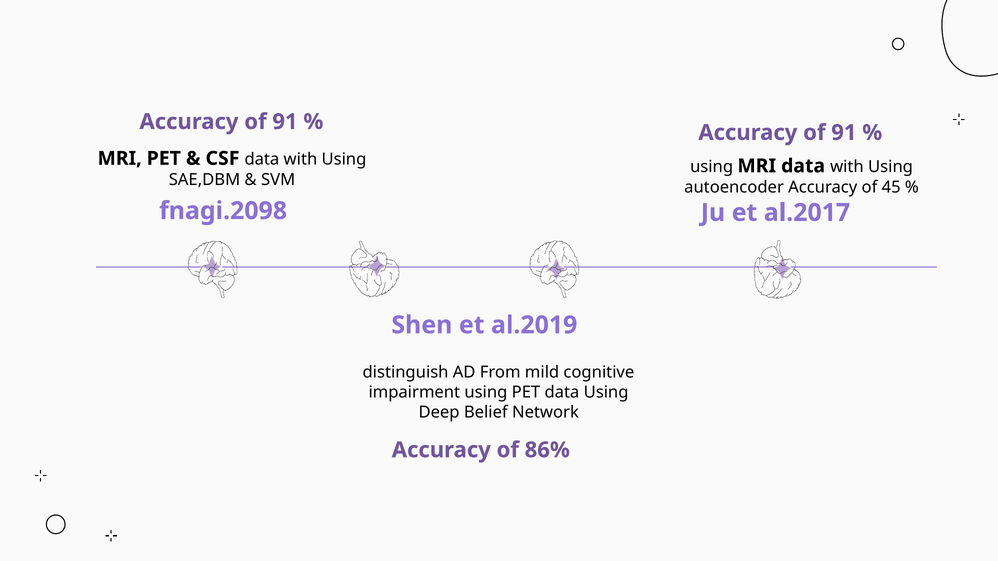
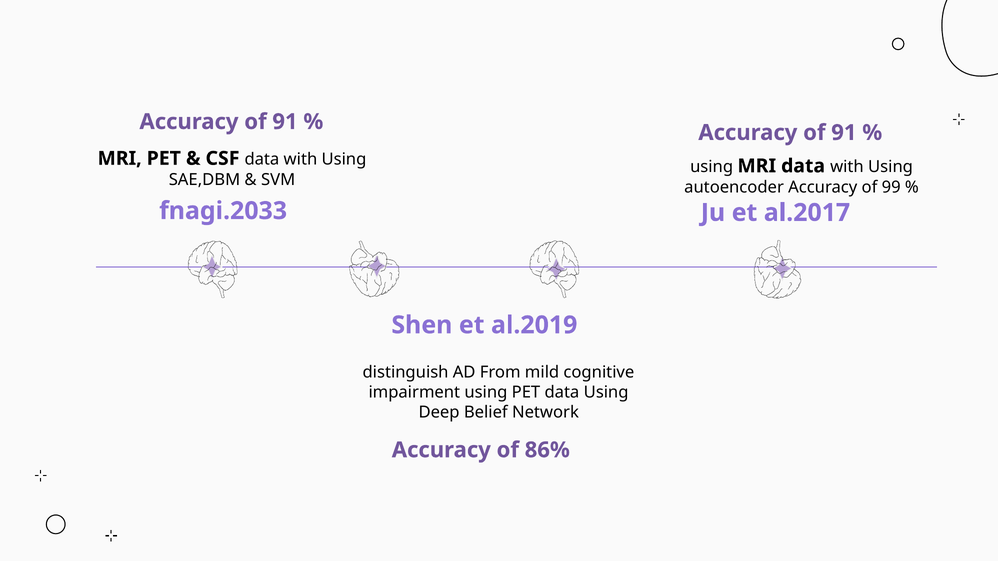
45: 45 -> 99 (891, 188)
fnagi.2098: fnagi.2098 -> fnagi.2033 (223, 211)
